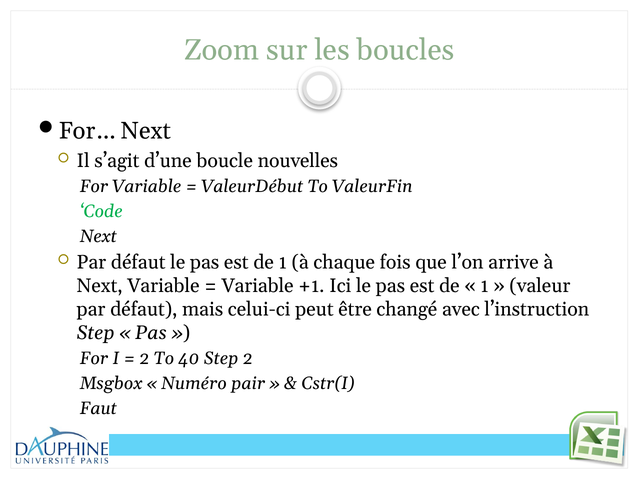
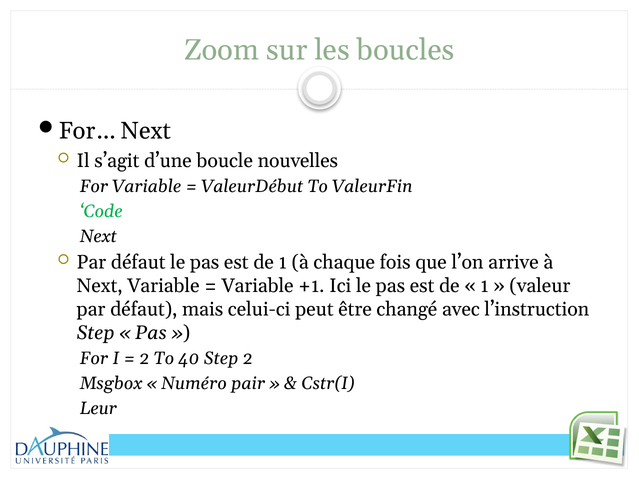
Faut: Faut -> Leur (98, 408)
